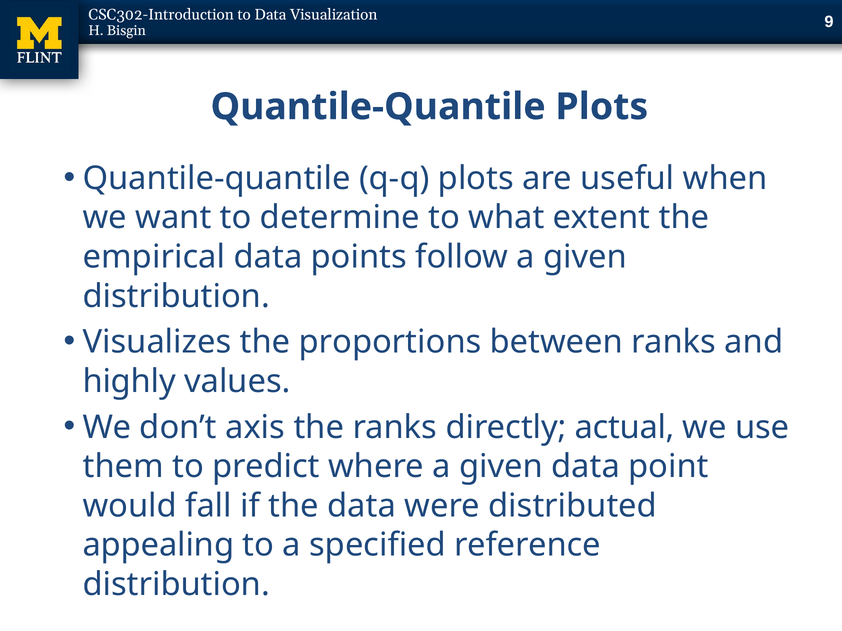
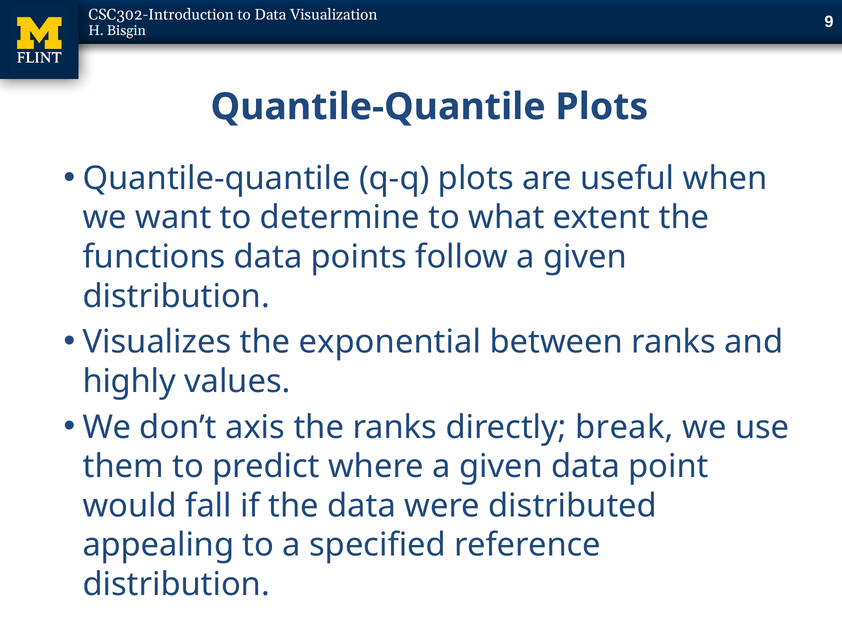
empirical: empirical -> functions (154, 257)
proportions: proportions -> exponential (390, 342)
actual: actual -> break (624, 428)
